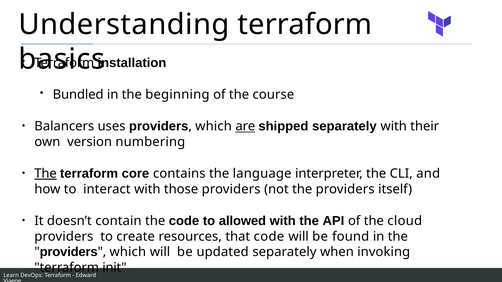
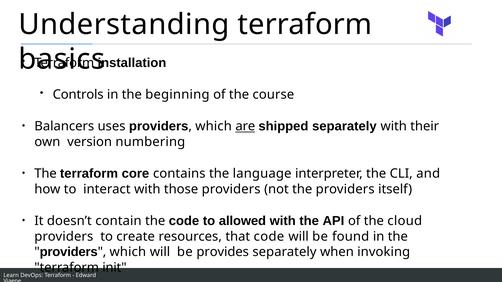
Bundled: Bundled -> Controls (78, 95)
The underline: present -> none (46, 174)
updated: updated -> provides (223, 252)
